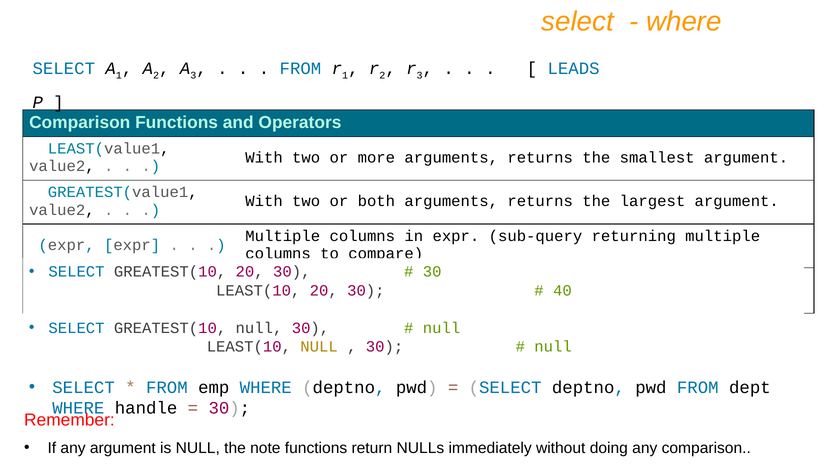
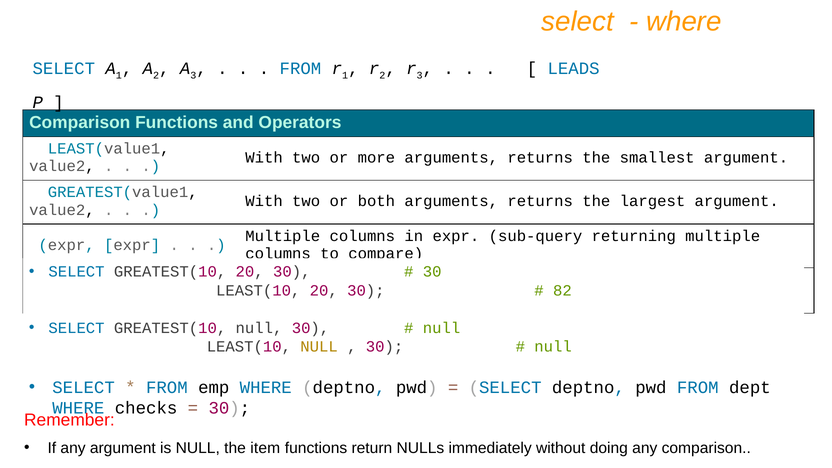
40: 40 -> 82 (562, 290)
handle: handle -> checks (146, 408)
note: note -> item (265, 448)
